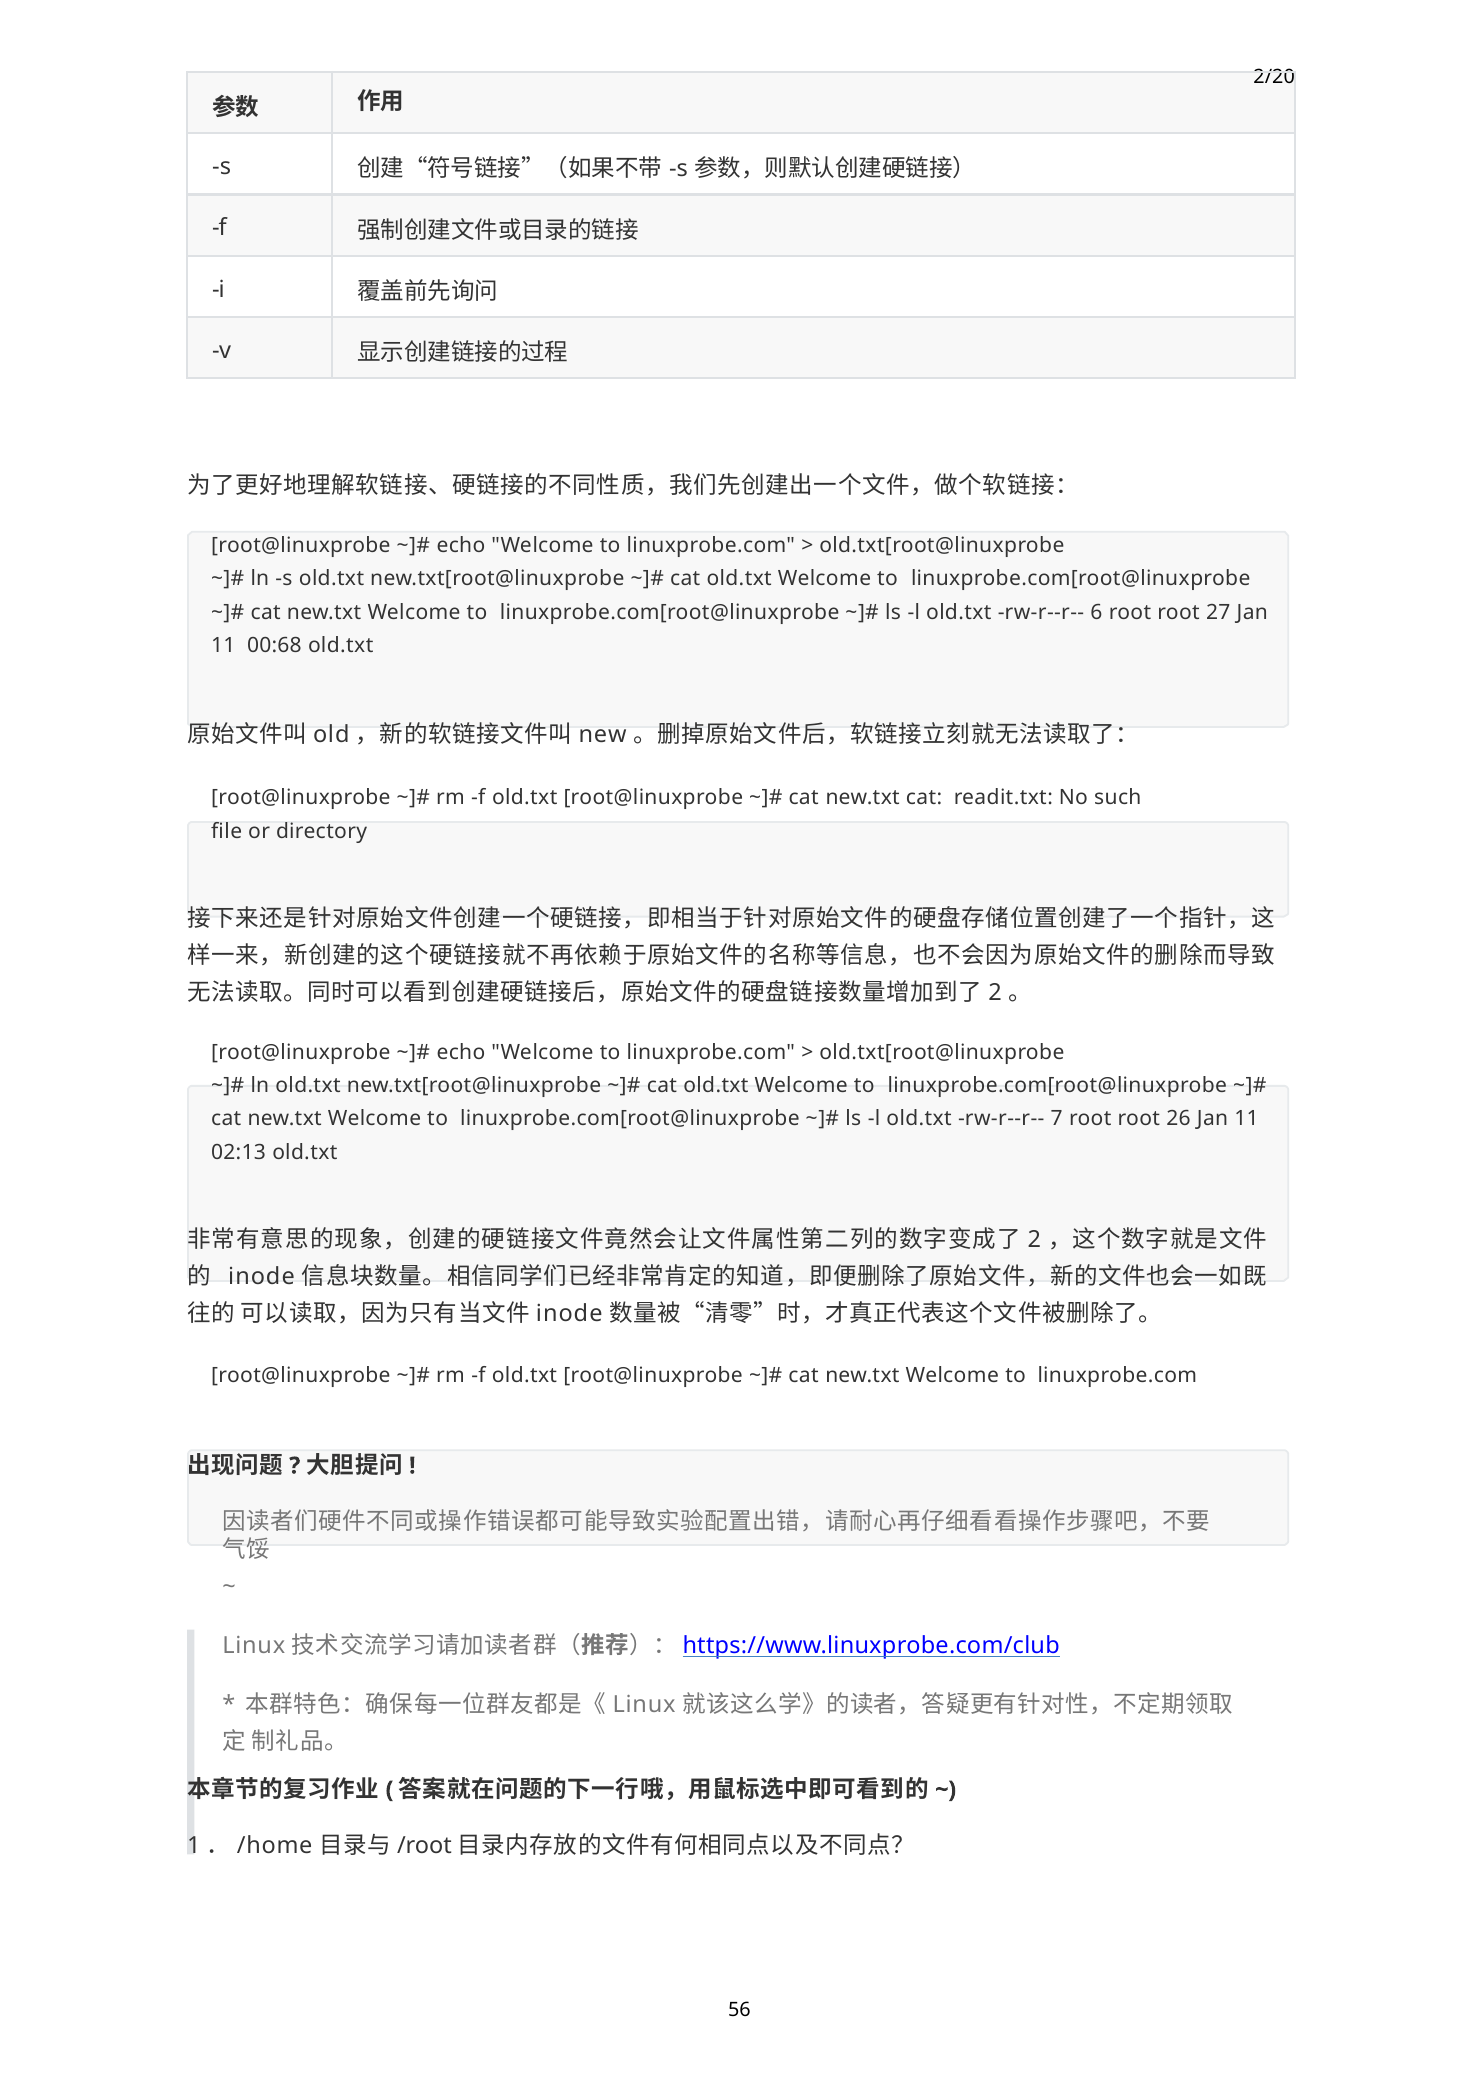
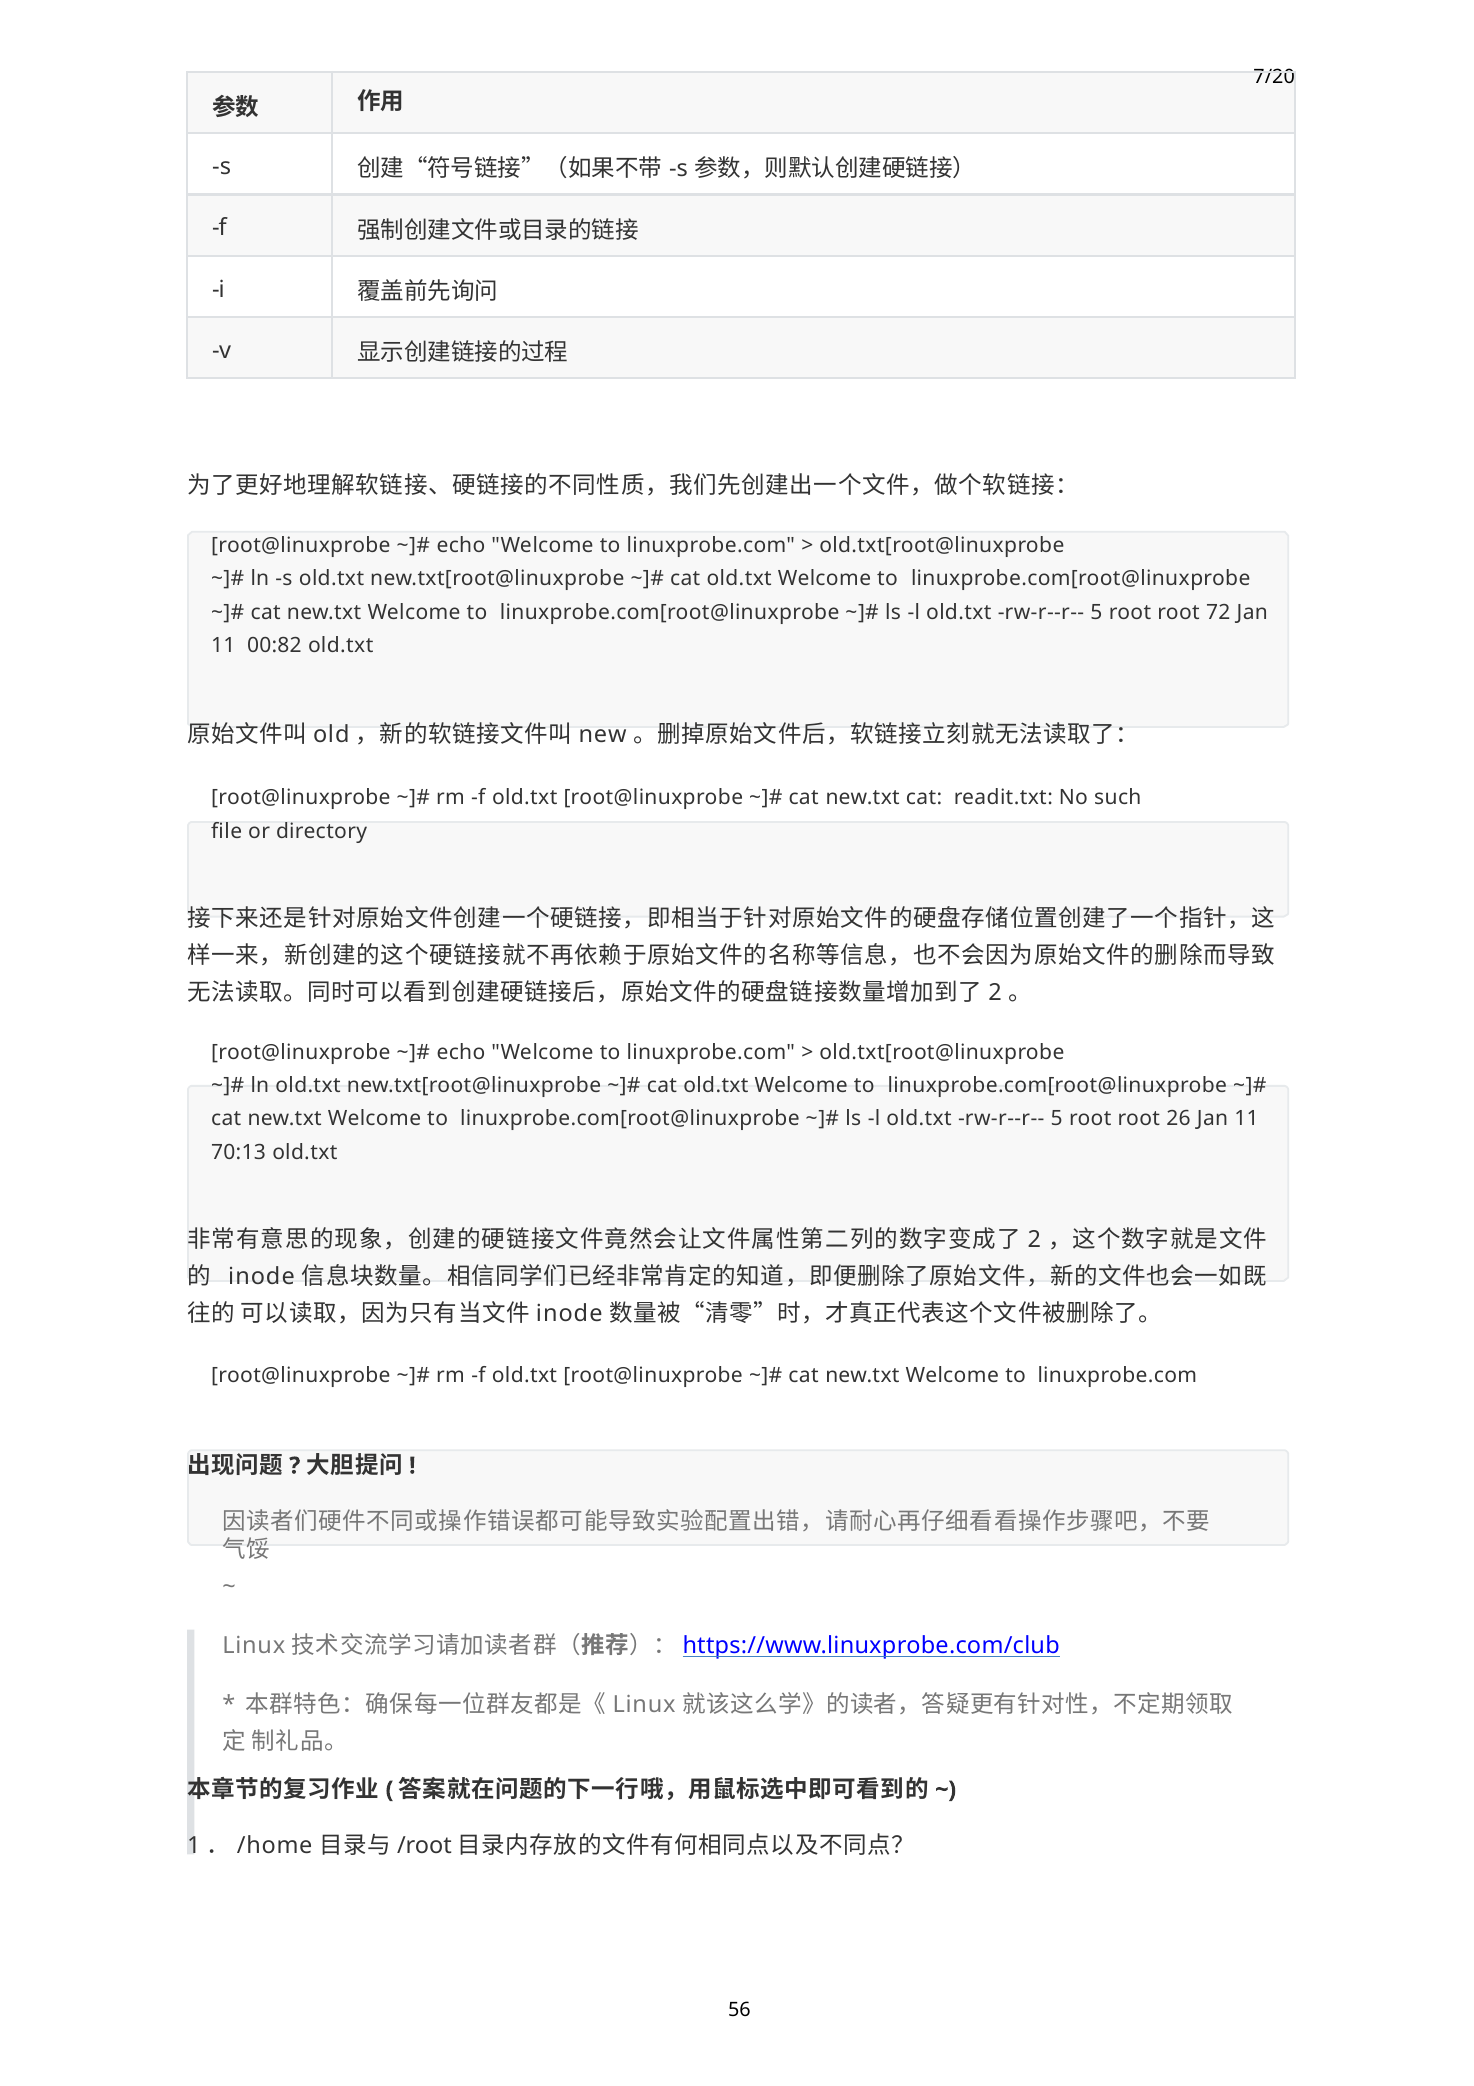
2/20: 2/20 -> 7/20 (1274, 77)
6: 6 -> 5 (1096, 612)
27: 27 -> 72 (1218, 612)
00:68: 00:68 -> 00:82 (274, 646)
7: 7 -> 5 (1057, 1119)
02:13: 02:13 -> 70:13 (239, 1152)
